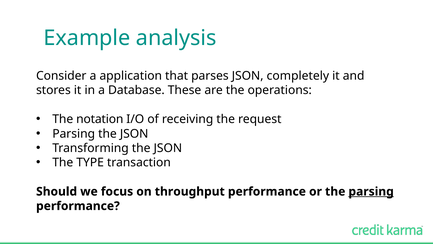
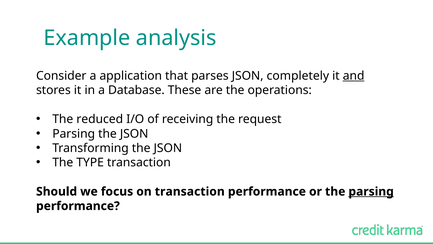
and underline: none -> present (354, 76)
notation: notation -> reduced (100, 119)
on throughput: throughput -> transaction (190, 191)
